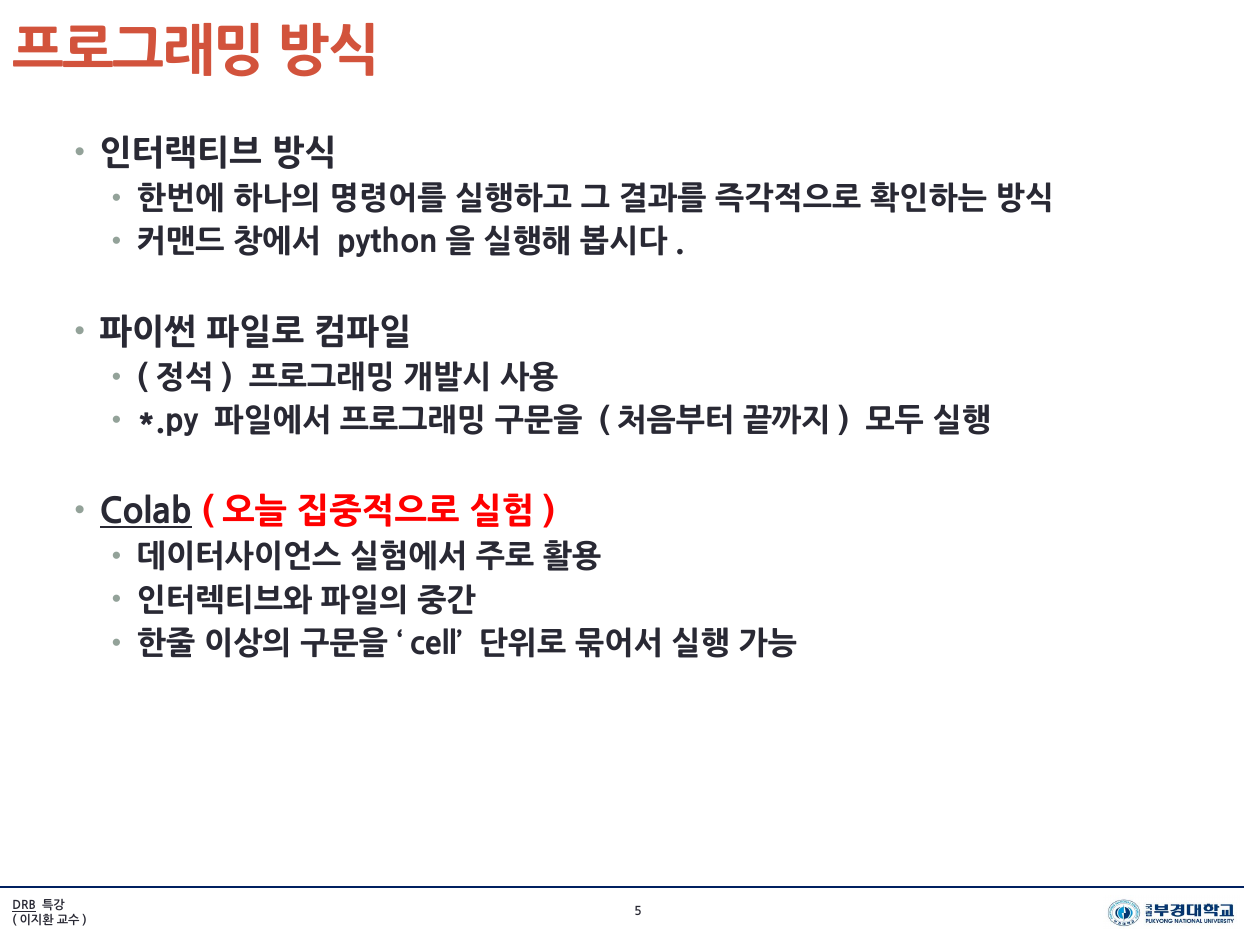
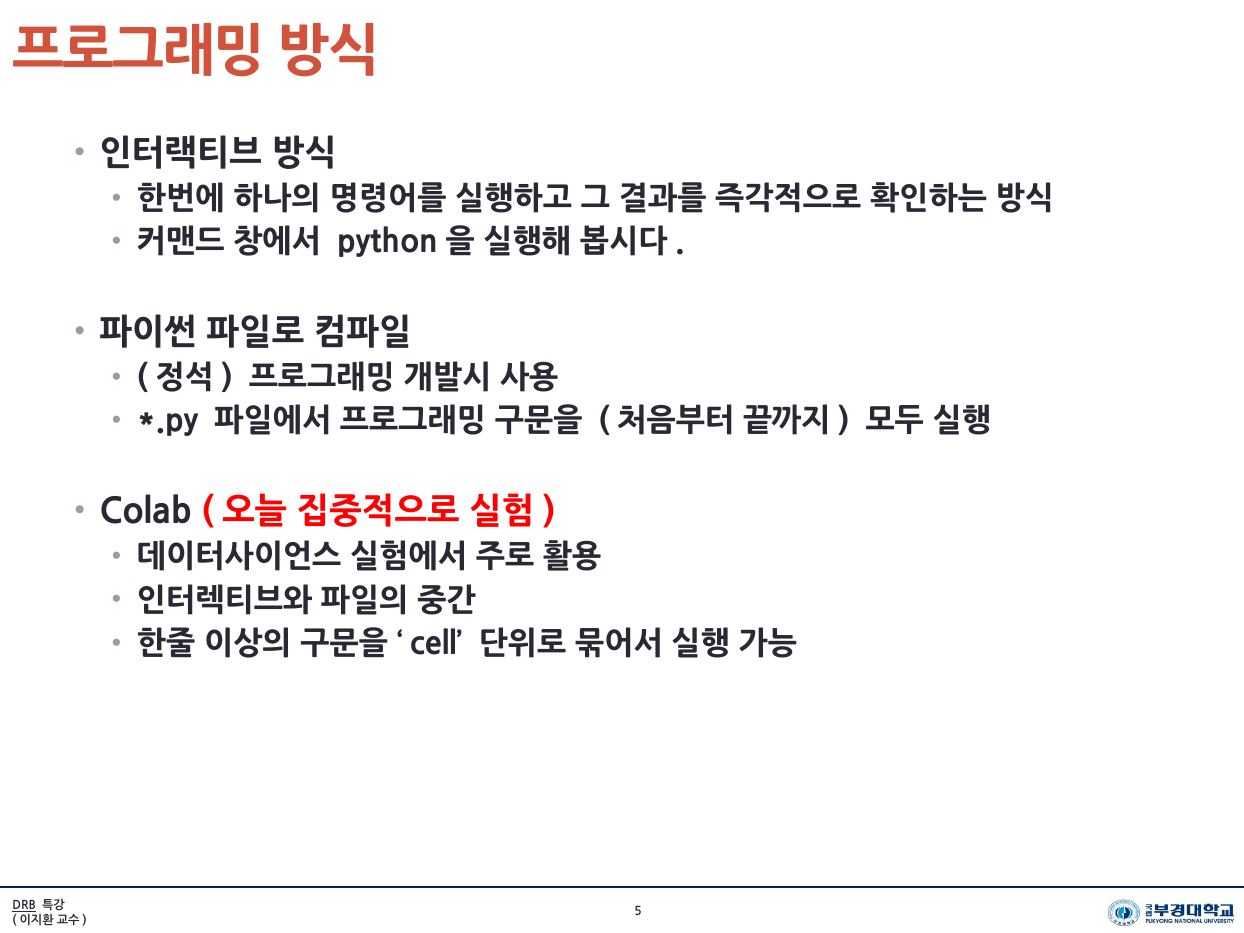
Colab underline: present -> none (146, 512)
